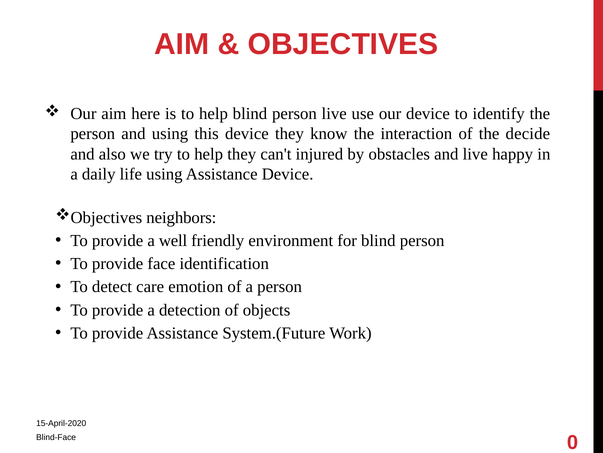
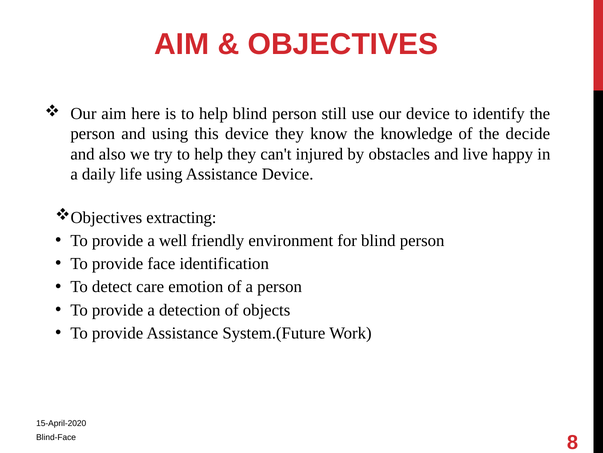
person live: live -> still (334, 114)
interaction: interaction -> knowledge (416, 134)
neighbors: neighbors -> extracting (181, 217)
0: 0 -> 8 (573, 442)
